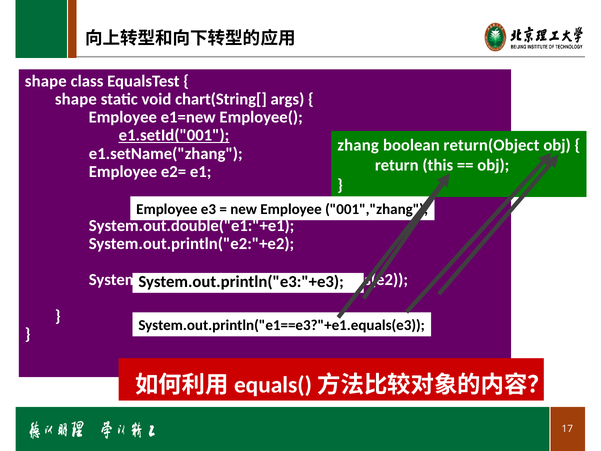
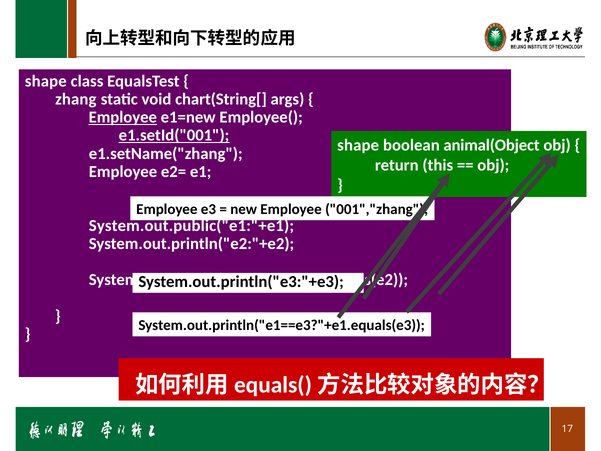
shape: shape -> zhang (76, 99)
Employee underline: none -> present (123, 117)
zhang: zhang -> shape (358, 145)
return(Object: return(Object -> animal(Object (492, 145)
System.out.double("e1:"+e1: System.out.double("e1:"+e1 -> System.out.public("e1:"+e1 (191, 226)
